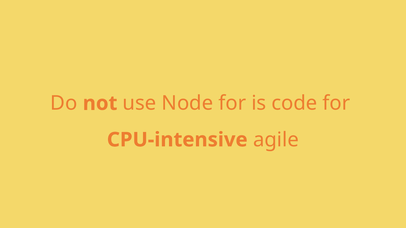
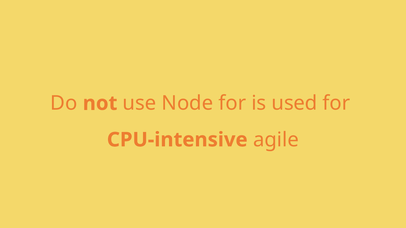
code: code -> used (295, 103)
